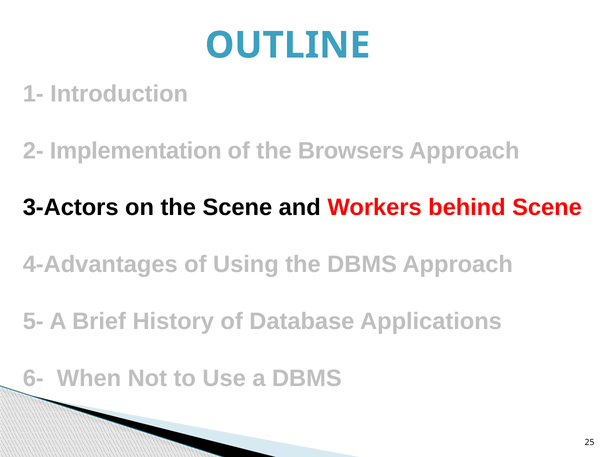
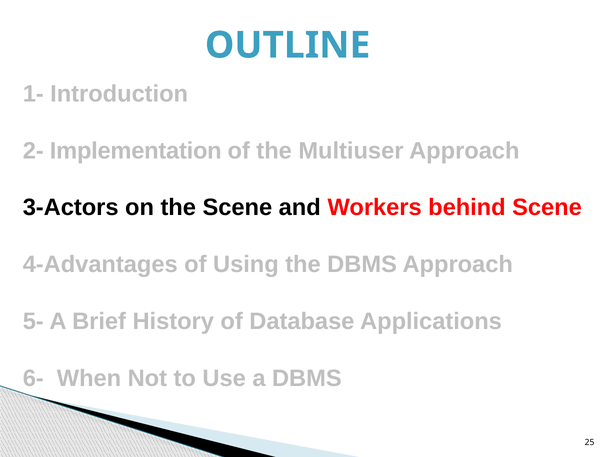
Browsers: Browsers -> Multiuser (351, 151)
